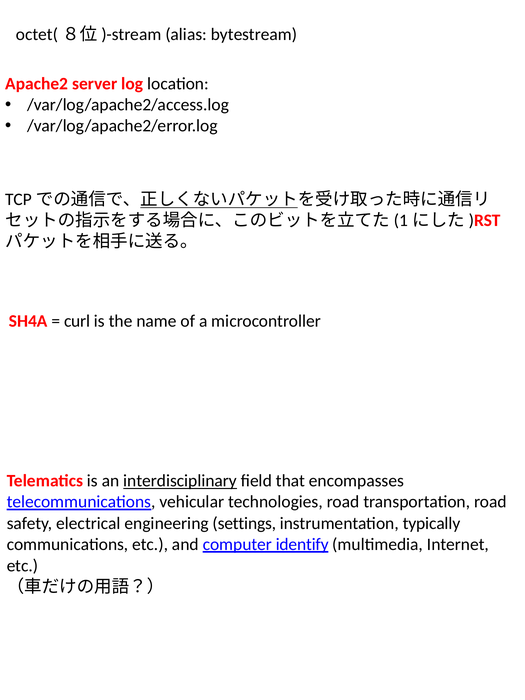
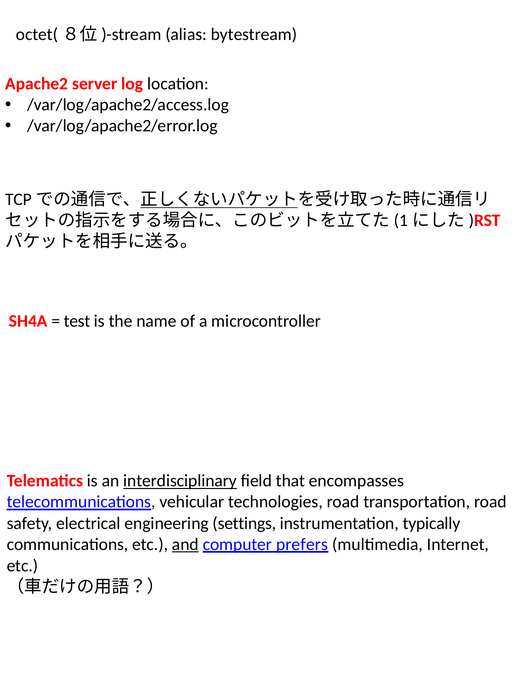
curl: curl -> test (77, 321)
and underline: none -> present (185, 544)
identify: identify -> prefers (302, 544)
